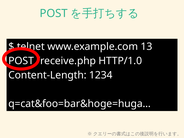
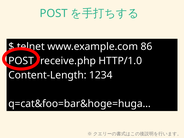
13: 13 -> 86 (146, 47)
